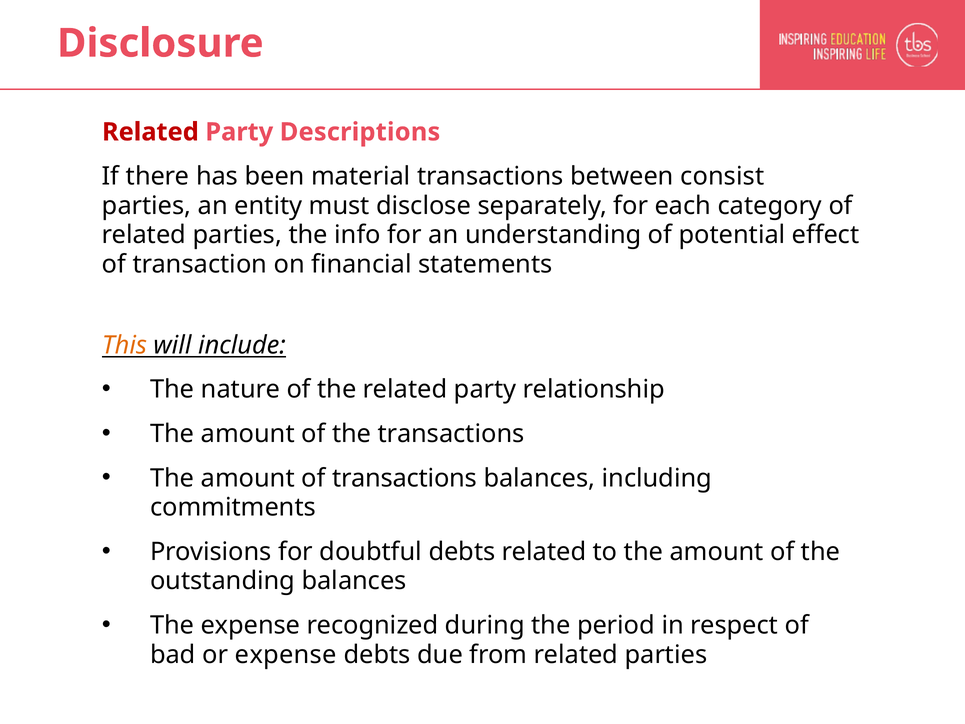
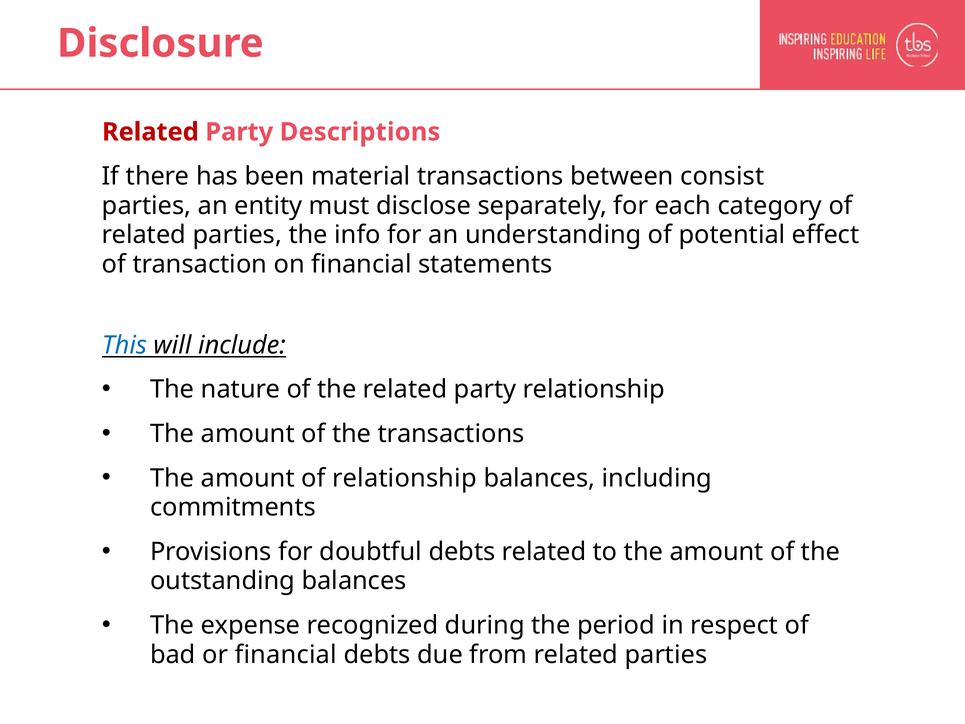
This colour: orange -> blue (124, 345)
of transactions: transactions -> relationship (404, 478)
or expense: expense -> financial (286, 654)
